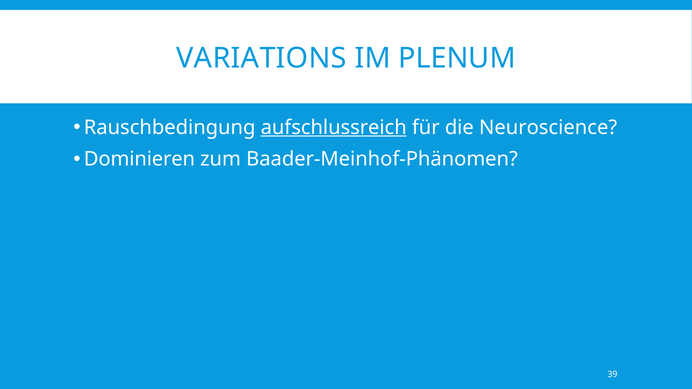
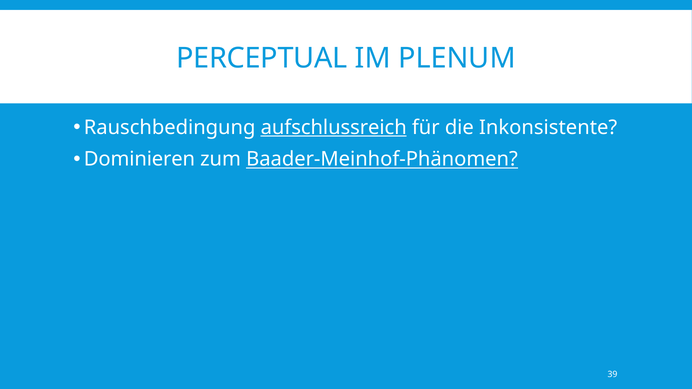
VARIATIONS: VARIATIONS -> PERCEPTUAL (262, 58)
Neuroscience: Neuroscience -> Inkonsistente (548, 128)
Baader-Meinhof-Phänomen underline: none -> present (382, 159)
